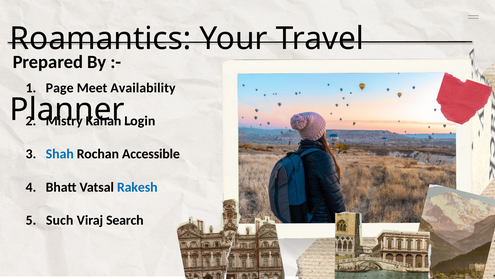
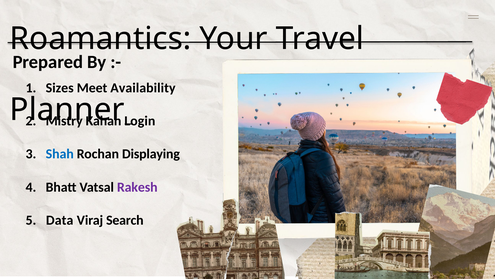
Page: Page -> Sizes (60, 88)
Accessible: Accessible -> Displaying (151, 154)
Rakesh colour: blue -> purple (137, 187)
Such: Such -> Data (60, 220)
